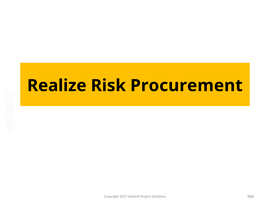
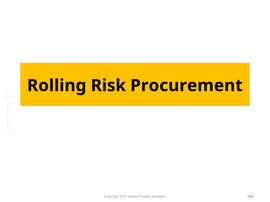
Realize: Realize -> Rolling (57, 86)
